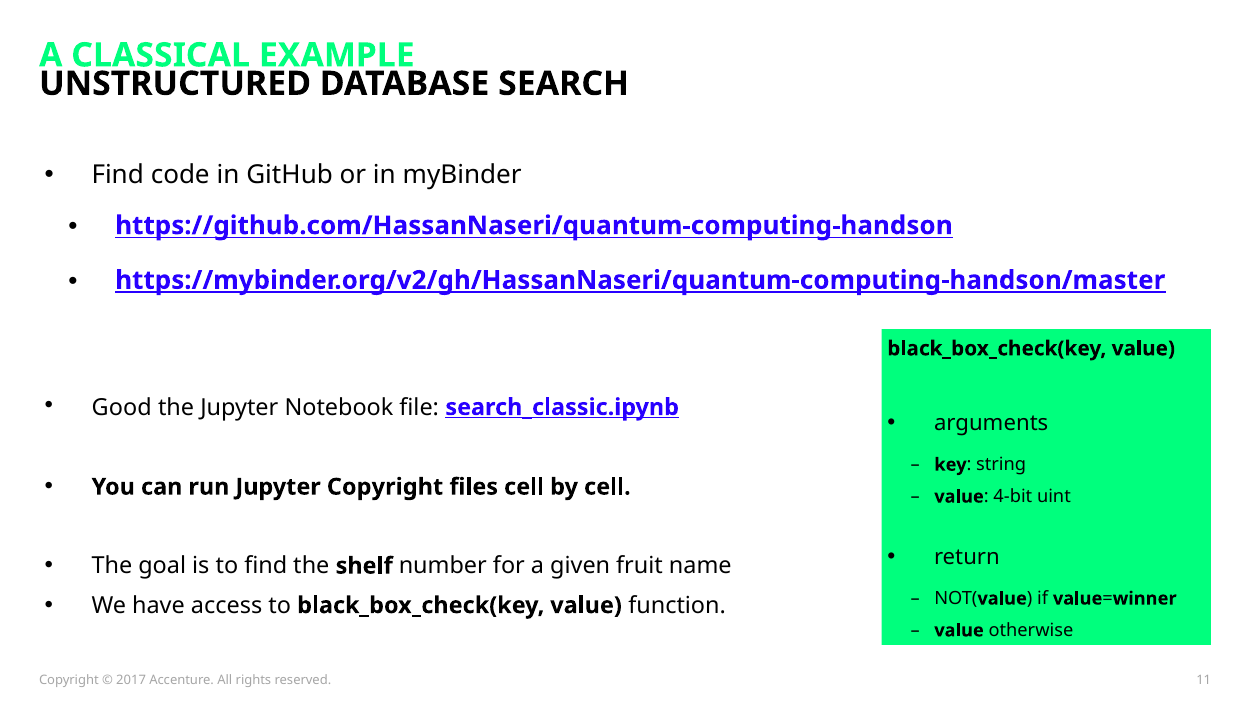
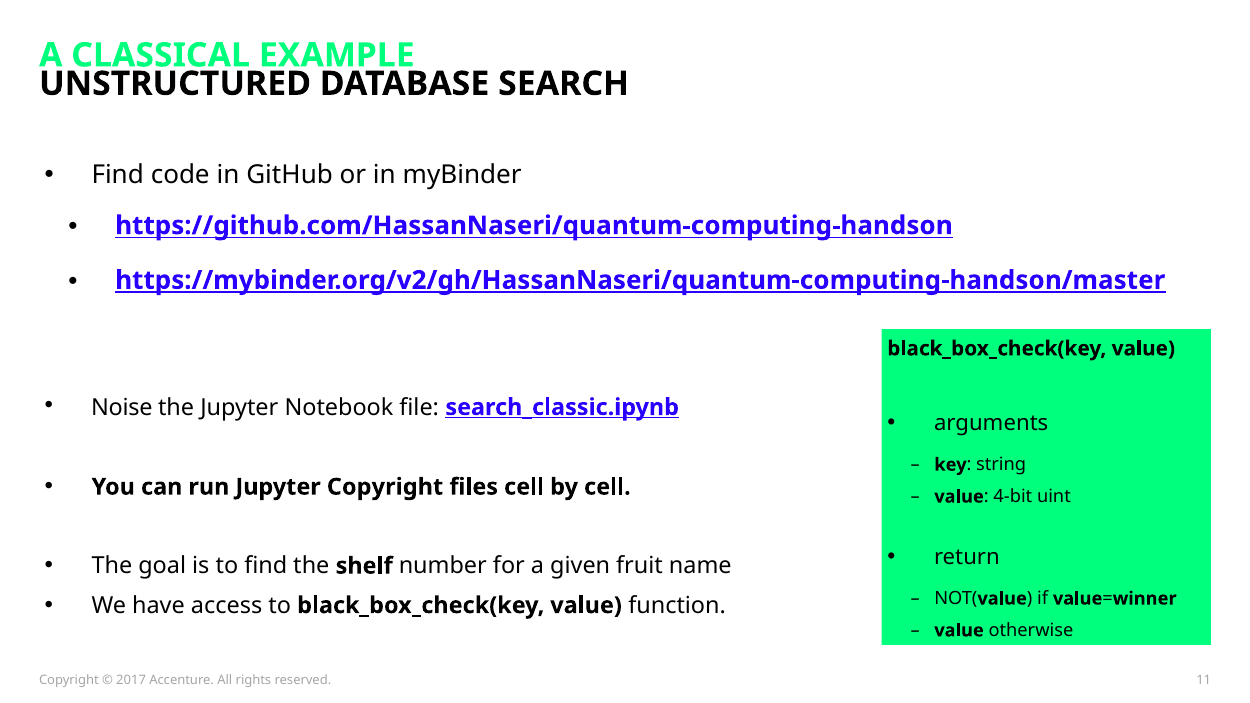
Good: Good -> Noise (122, 407)
